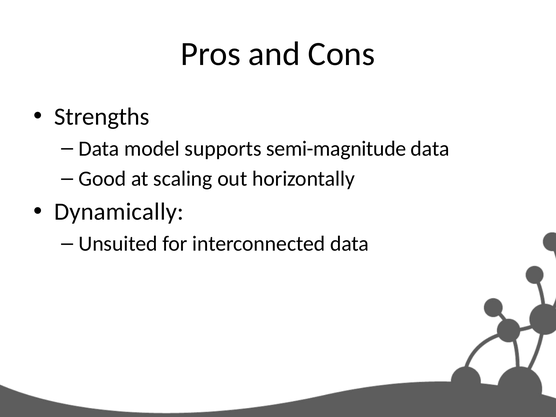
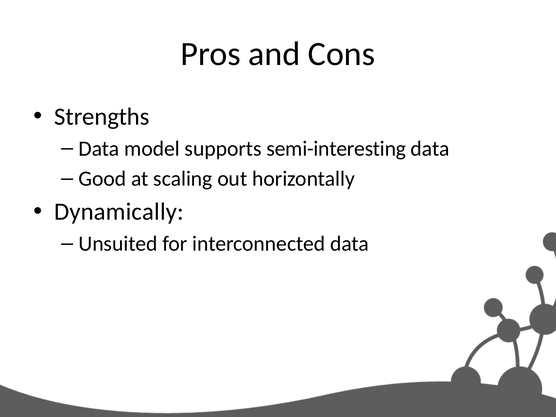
semi-magnitude: semi-magnitude -> semi-interesting (336, 149)
